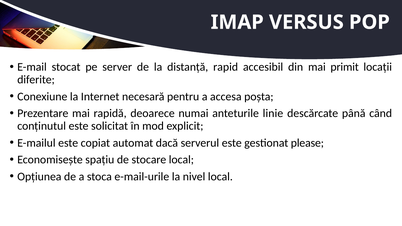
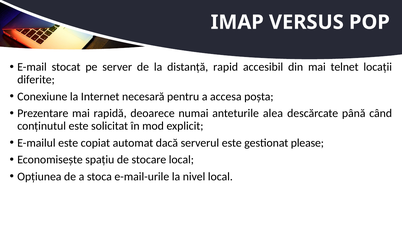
primit: primit -> telnet (345, 67)
linie: linie -> alea (273, 113)
